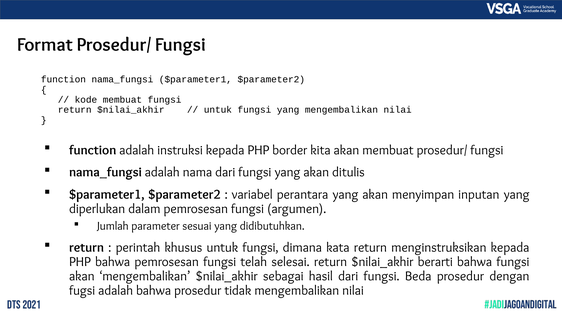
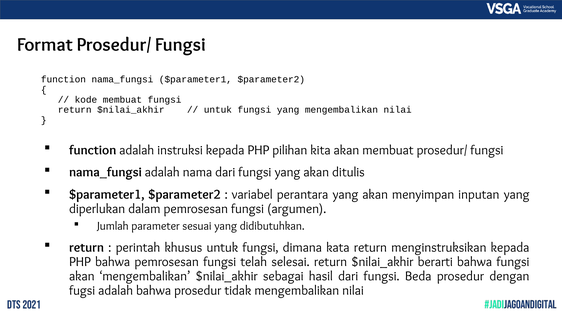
border: border -> pilihan (290, 150)
